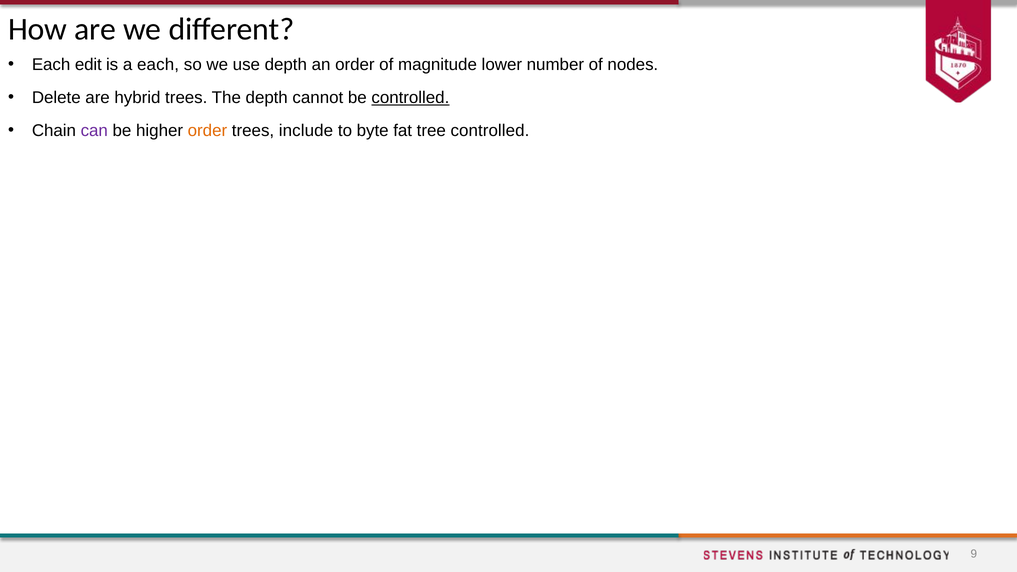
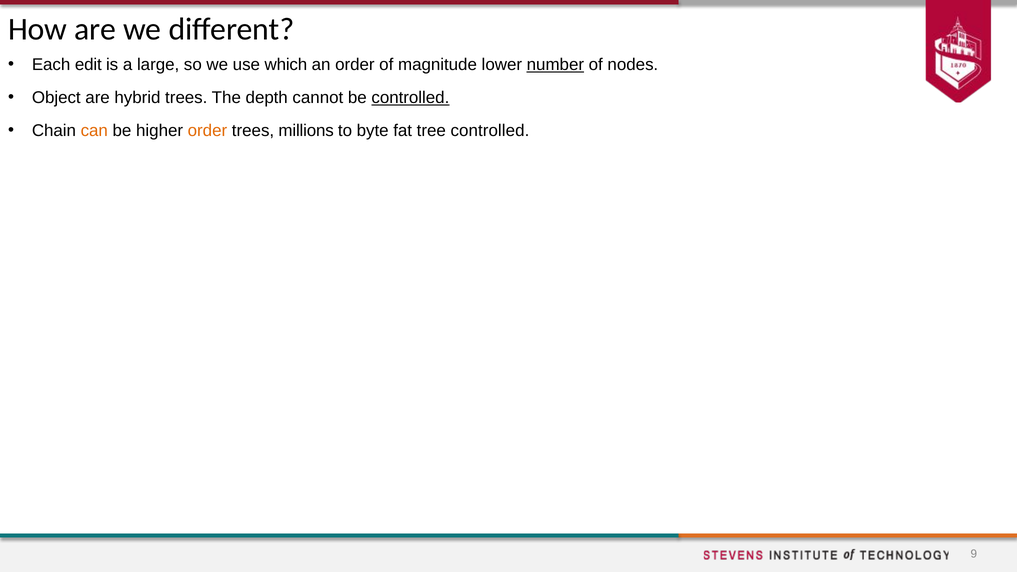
a each: each -> large (158, 65)
use depth: depth -> which (286, 65)
number underline: none -> present (555, 65)
Delete: Delete -> Object (56, 98)
can colour: purple -> orange (94, 131)
include: include -> millions (306, 131)
